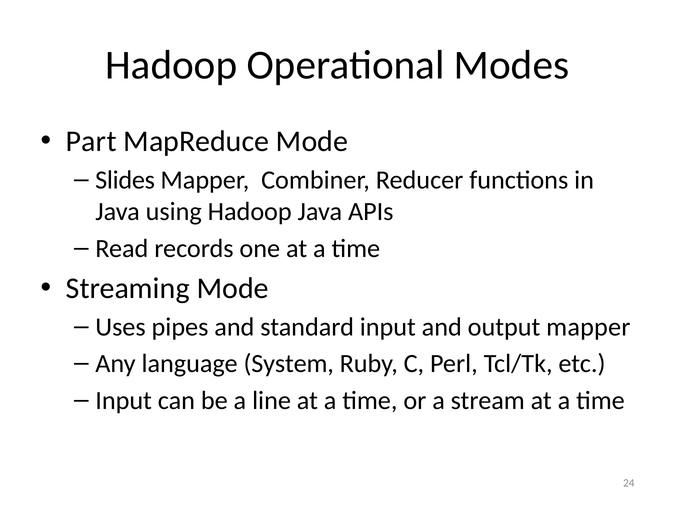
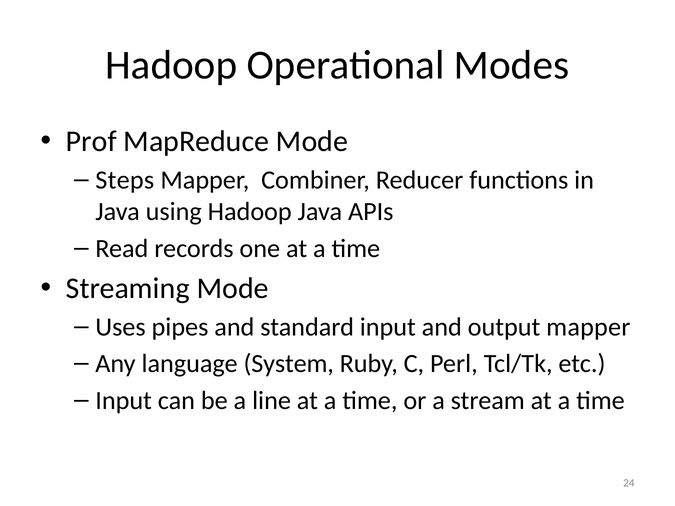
Part: Part -> Prof (91, 142)
Slides: Slides -> Steps (125, 180)
